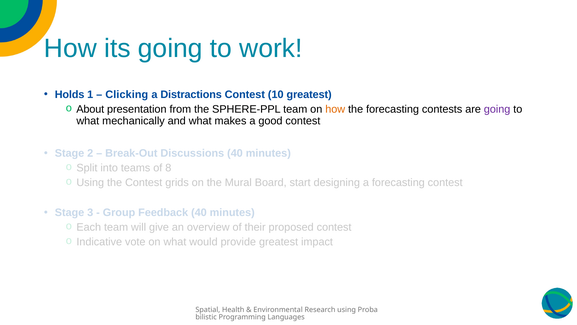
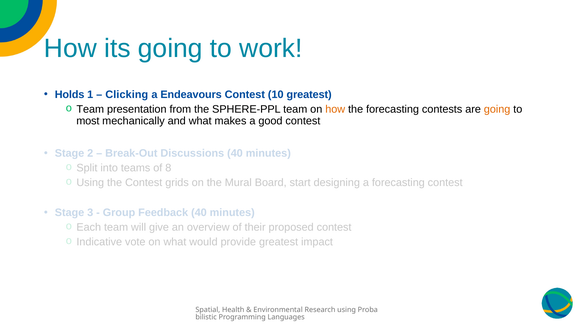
Distractions: Distractions -> Endeavours (191, 94)
About: About -> Team (90, 109)
going colour: purple -> orange (497, 109)
what: what -> most (88, 121)
